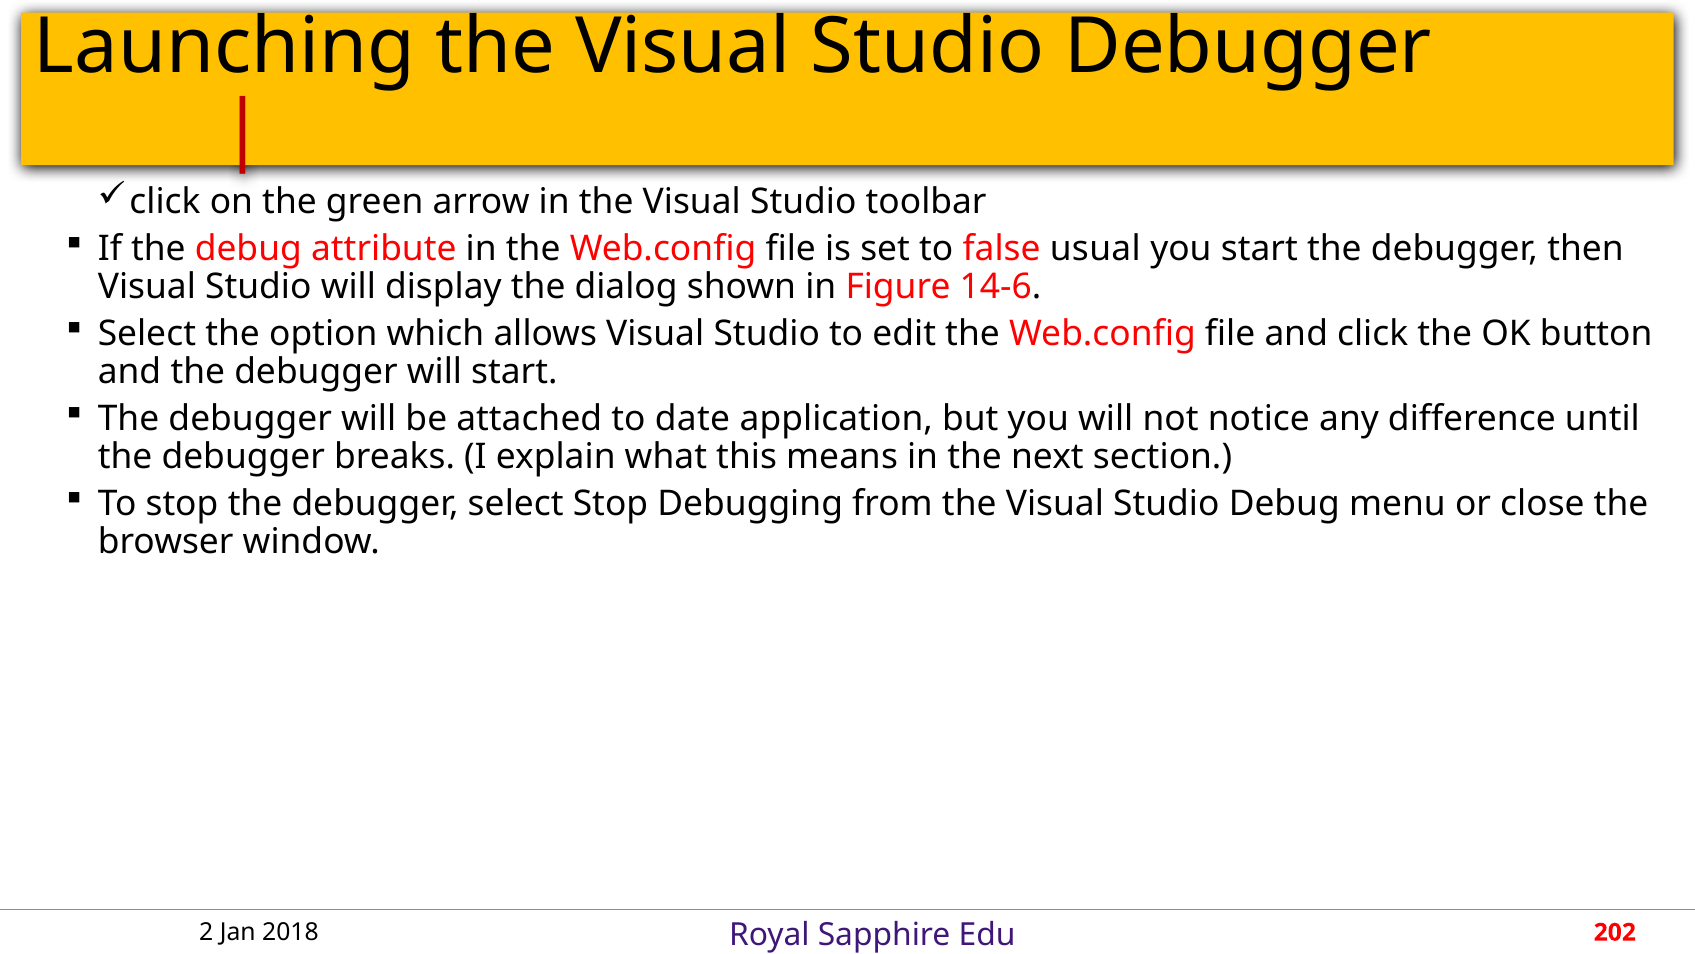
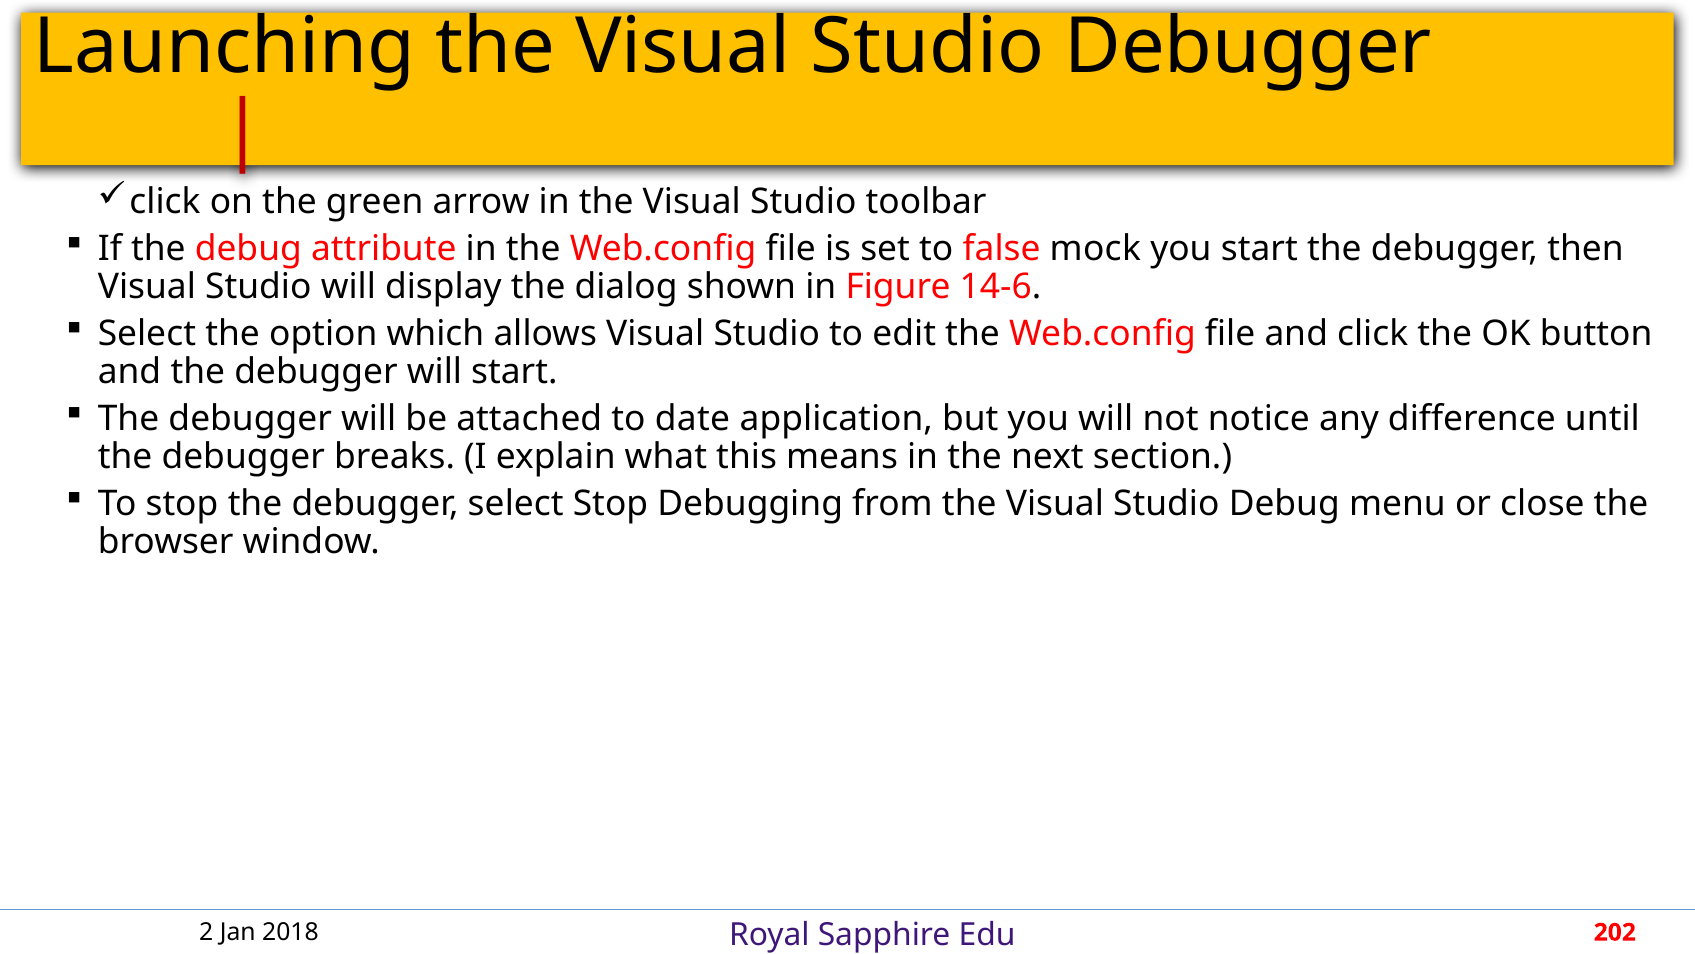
usual: usual -> mock (1095, 248)
